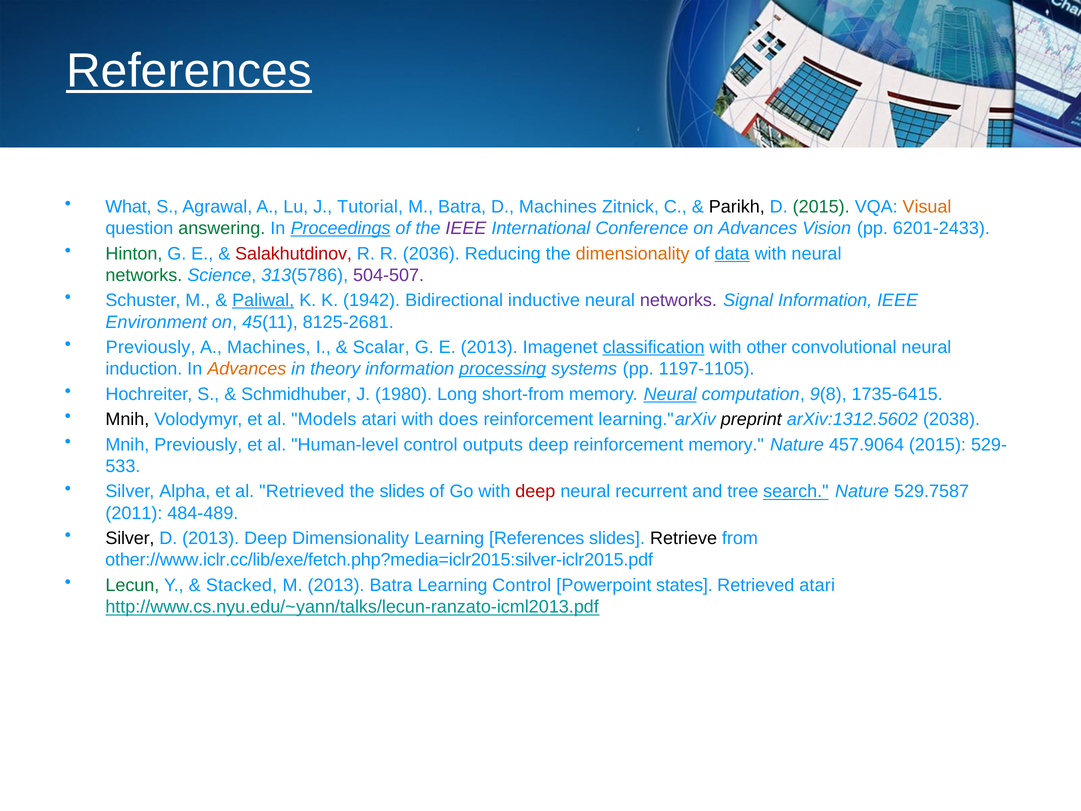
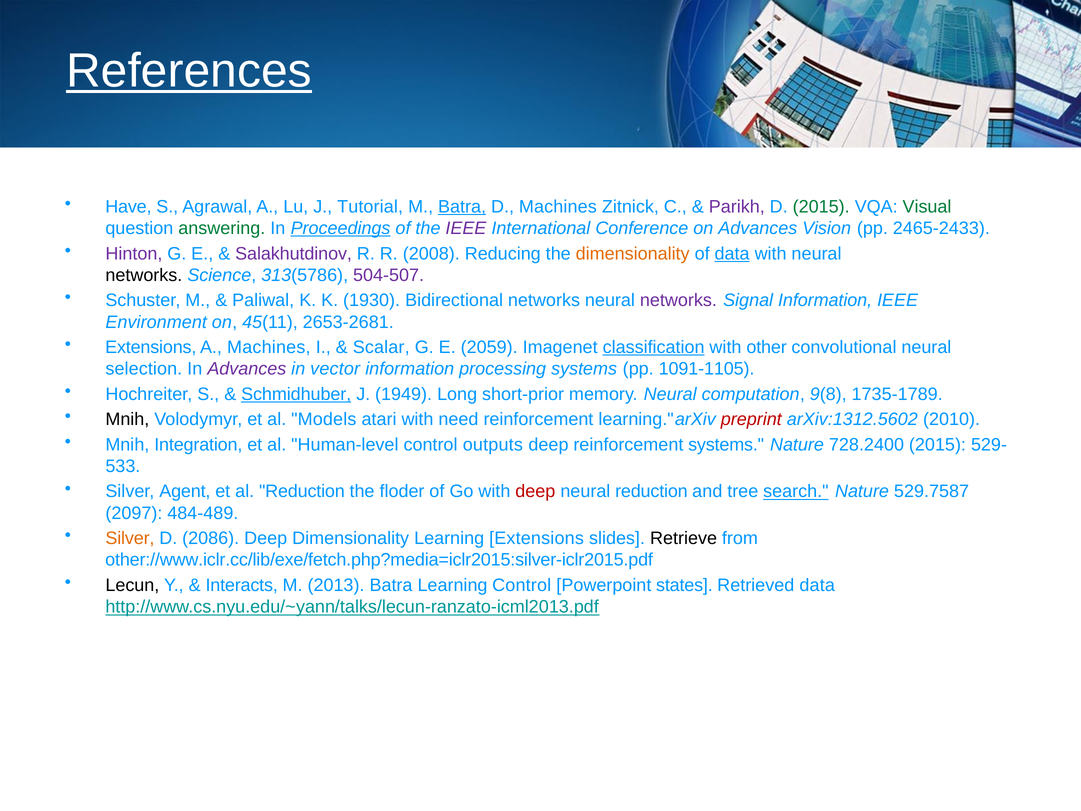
What: What -> Have (128, 207)
Batra underline: none -> present (462, 207)
Parikh colour: black -> purple (737, 207)
Visual colour: orange -> green (927, 207)
6201-2433: 6201-2433 -> 2465-2433 (941, 228)
Hinton colour: green -> purple (134, 253)
Salakhutdinov colour: red -> purple (294, 253)
2036: 2036 -> 2008 (431, 253)
networks colour: green -> black (144, 275)
Paliwal underline: present -> none (263, 300)
1942: 1942 -> 1930 (372, 300)
Bidirectional inductive: inductive -> networks (544, 300)
8125-2681: 8125-2681 -> 2653-2681 (348, 322)
Previously: Previously -> Extensions (151, 347)
E 2013: 2013 -> 2059 (489, 347)
induction: induction -> selection (144, 369)
Advances colour: orange -> purple (247, 369)
theory: theory -> vector (335, 369)
processing underline: present -> none (503, 369)
1197-1105: 1197-1105 -> 1091-1105 (707, 369)
Schmidhuber underline: none -> present (296, 394)
1980: 1980 -> 1949 (404, 394)
short-from: short-from -> short-prior (523, 394)
Neural underline: present -> none (670, 394)
1735-6415: 1735-6415 -> 1735-1789 (897, 394)
does: does -> need (458, 419)
preprint colour: black -> red (751, 419)
2038: 2038 -> 2010 (952, 419)
Mnih Previously: Previously -> Integration (198, 445)
reinforcement memory: memory -> systems (726, 445)
457.9064: 457.9064 -> 728.2400 (867, 445)
Alpha: Alpha -> Agent (185, 491)
al Retrieved: Retrieved -> Reduction (302, 491)
the slides: slides -> floder (402, 491)
neural recurrent: recurrent -> reduction (651, 491)
2011: 2011 -> 2097 (134, 513)
Silver colour: black -> orange (130, 538)
D 2013: 2013 -> 2086 (211, 538)
Learning References: References -> Extensions (537, 538)
Lecun colour: green -> black (132, 585)
Stacked: Stacked -> Interacts (242, 585)
Retrieved atari: atari -> data (817, 585)
